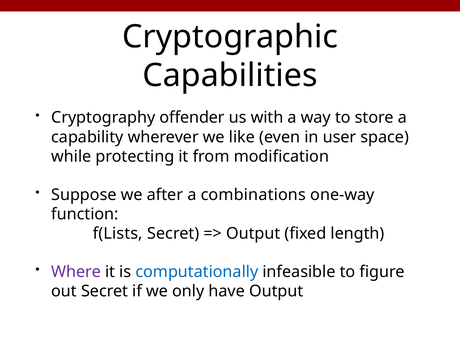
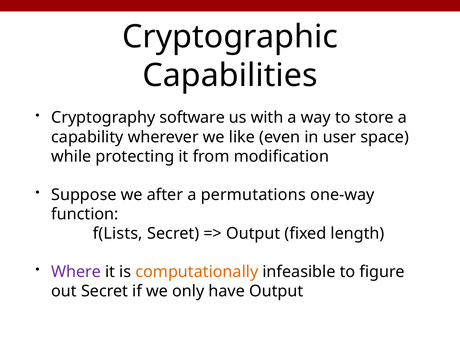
offender: offender -> software (192, 118)
combinations: combinations -> permutations (253, 195)
computationally colour: blue -> orange (197, 272)
